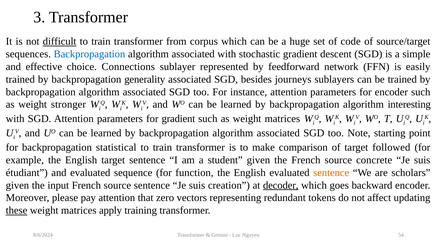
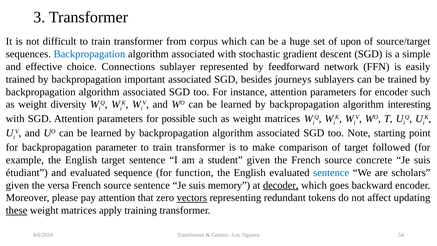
difficult underline: present -> none (60, 41)
code: code -> upon (351, 41)
generality: generality -> important (145, 79)
stronger: stronger -> diversity (69, 104)
for gradient: gradient -> possible (178, 119)
statistical: statistical -> parameter (116, 147)
sentence colour: orange -> blue (331, 173)
input: input -> versa (58, 185)
creation: creation -> memory (229, 185)
vectors underline: none -> present (192, 198)
